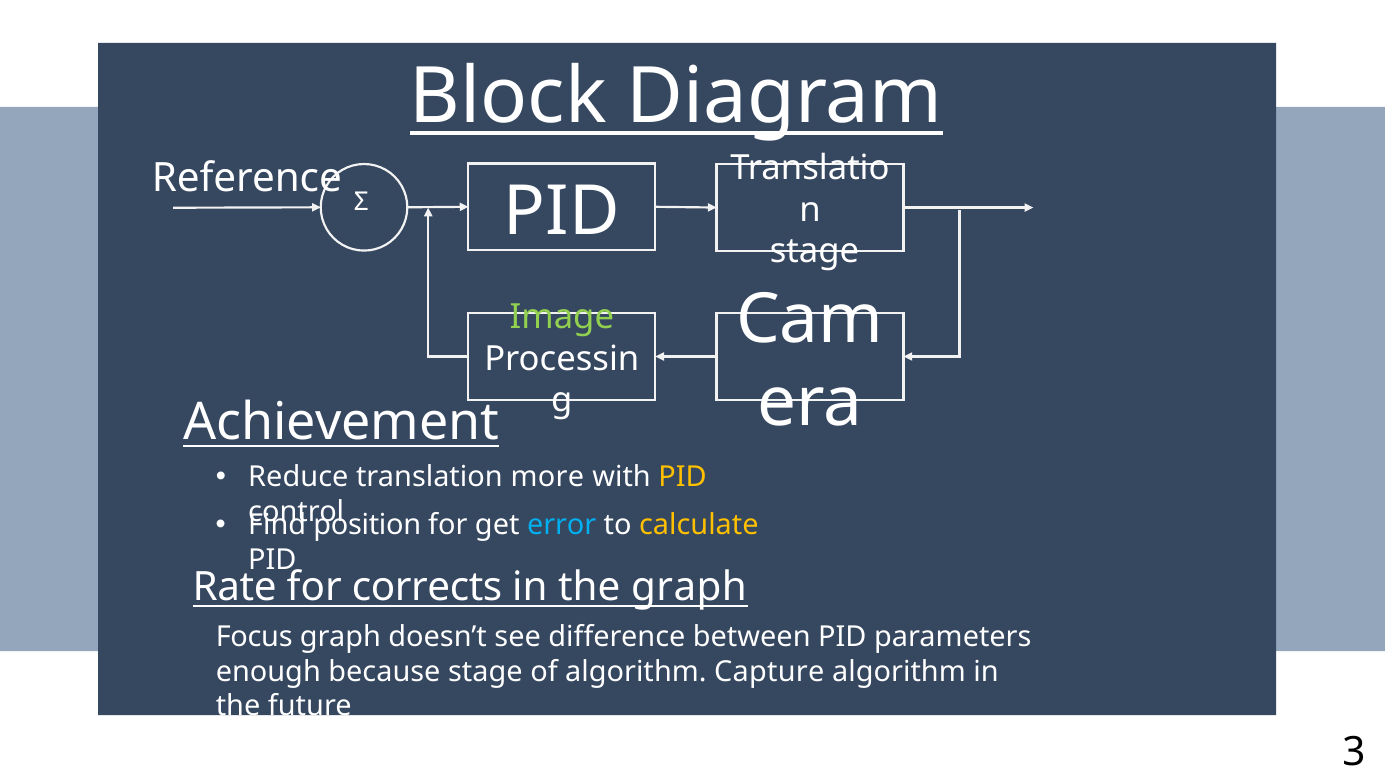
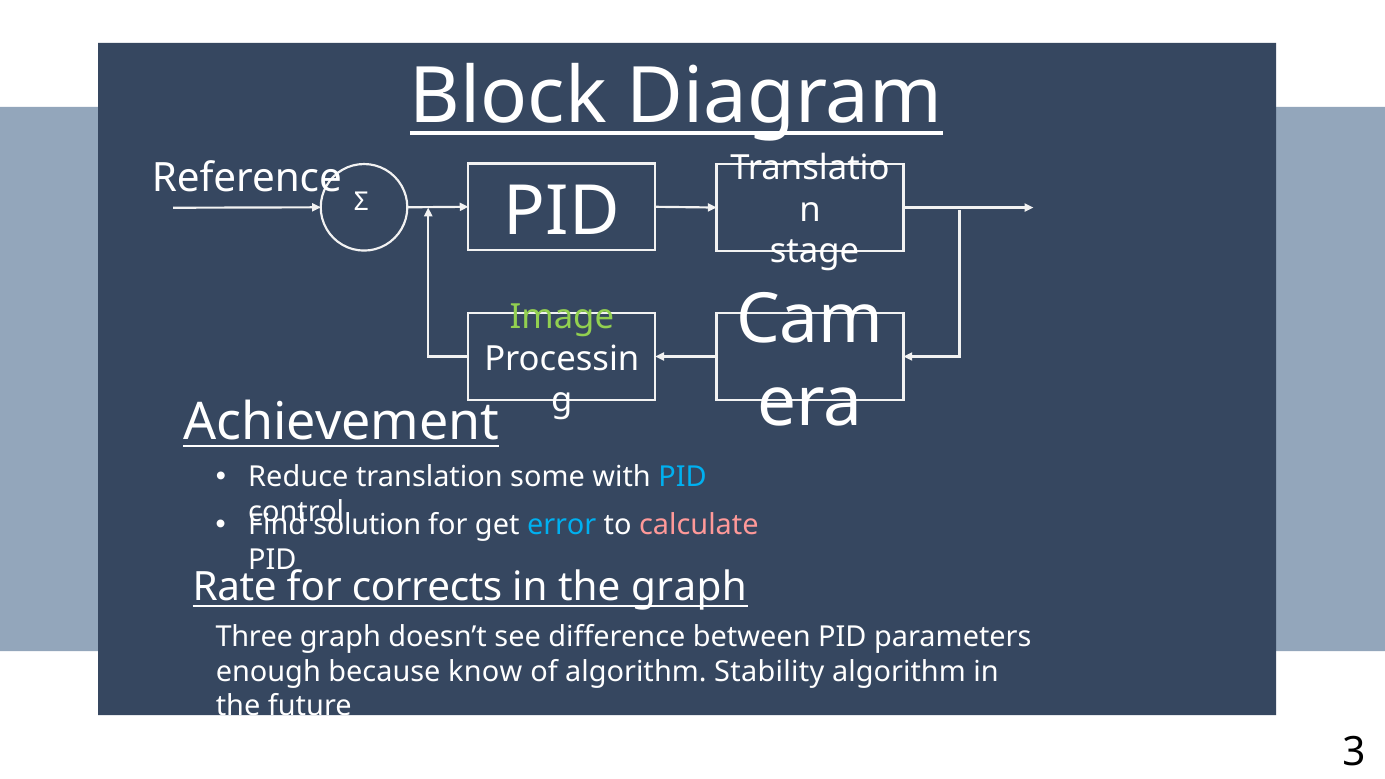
more: more -> some (548, 477)
PID colour: yellow -> light blue (683, 477)
position: position -> solution (367, 526)
calculate colour: yellow -> pink (699, 526)
Focus: Focus -> Three (254, 637)
because stage: stage -> know (485, 672)
Capture: Capture -> Stability (769, 672)
